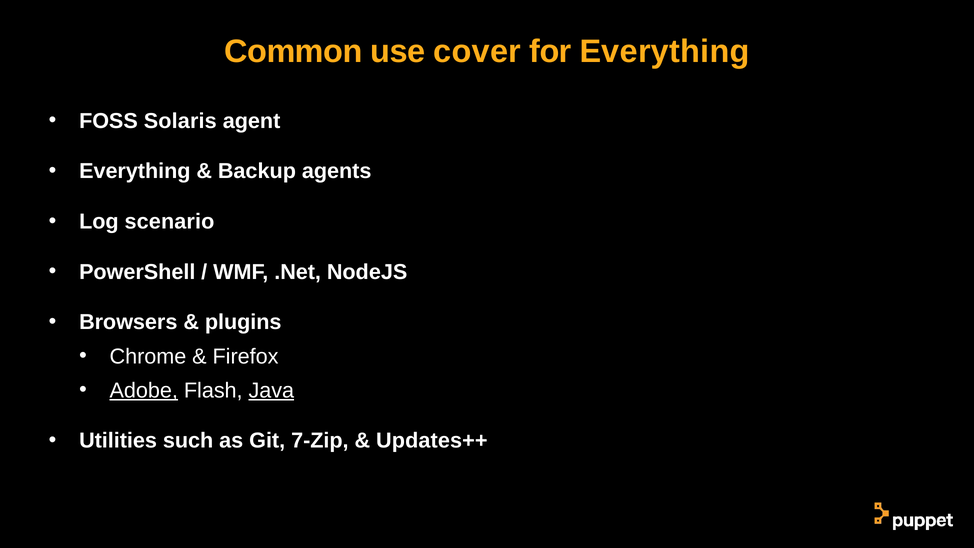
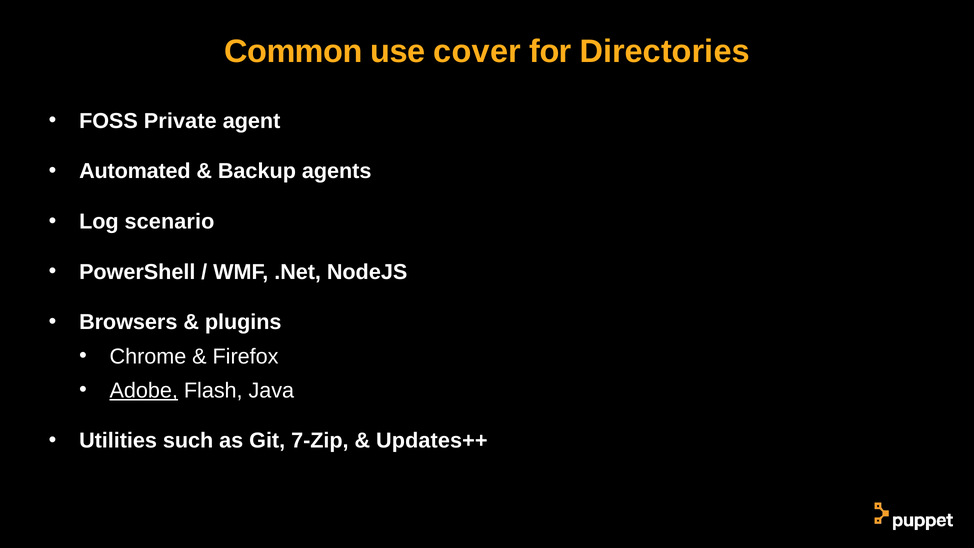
for Everything: Everything -> Directories (665, 51)
Solaris: Solaris -> Private (180, 121)
Everything: Everything -> Automated (135, 171)
Java underline: present -> none (271, 390)
